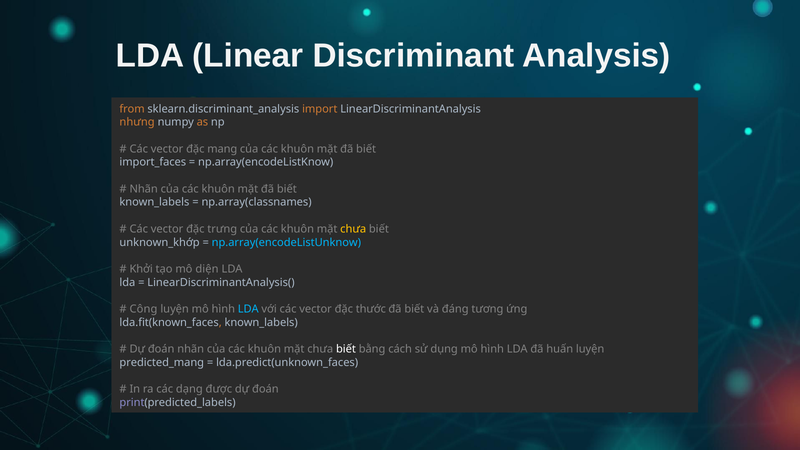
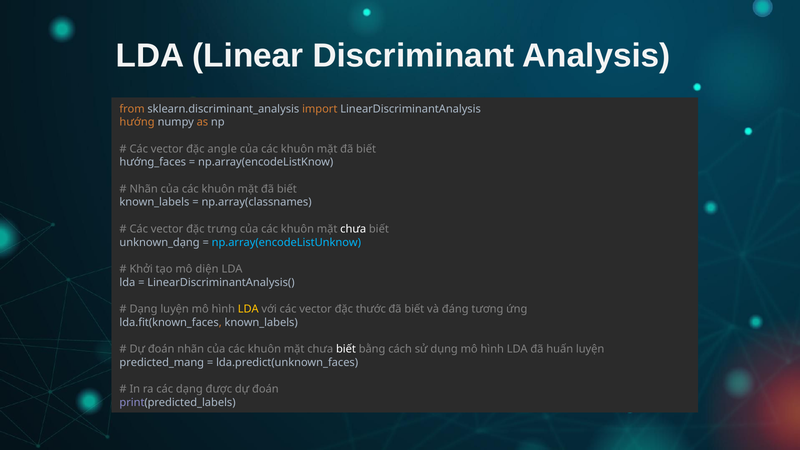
nhưng: nhưng -> hướng (137, 122)
mang: mang -> angle (222, 149)
import_faces: import_faces -> hướng_faces (153, 162)
chưa colour: yellow -> white (353, 229)
unknown_khớp: unknown_khớp -> unknown_dạng (160, 242)
Công: Công -> Dạng (144, 309)
LDA colour: light blue -> yellow (248, 309)
